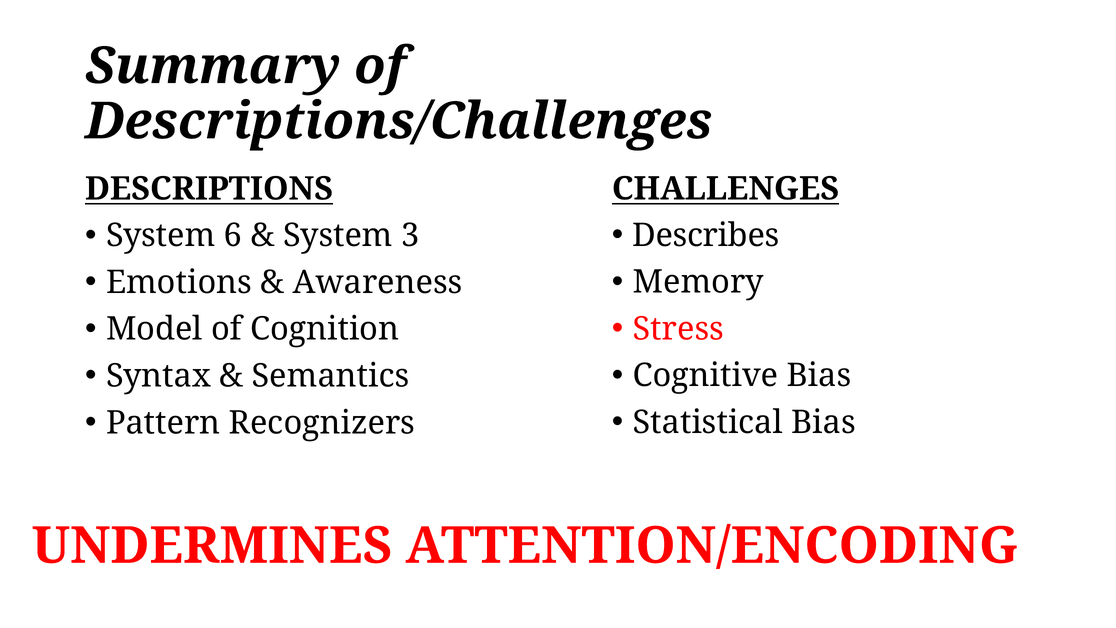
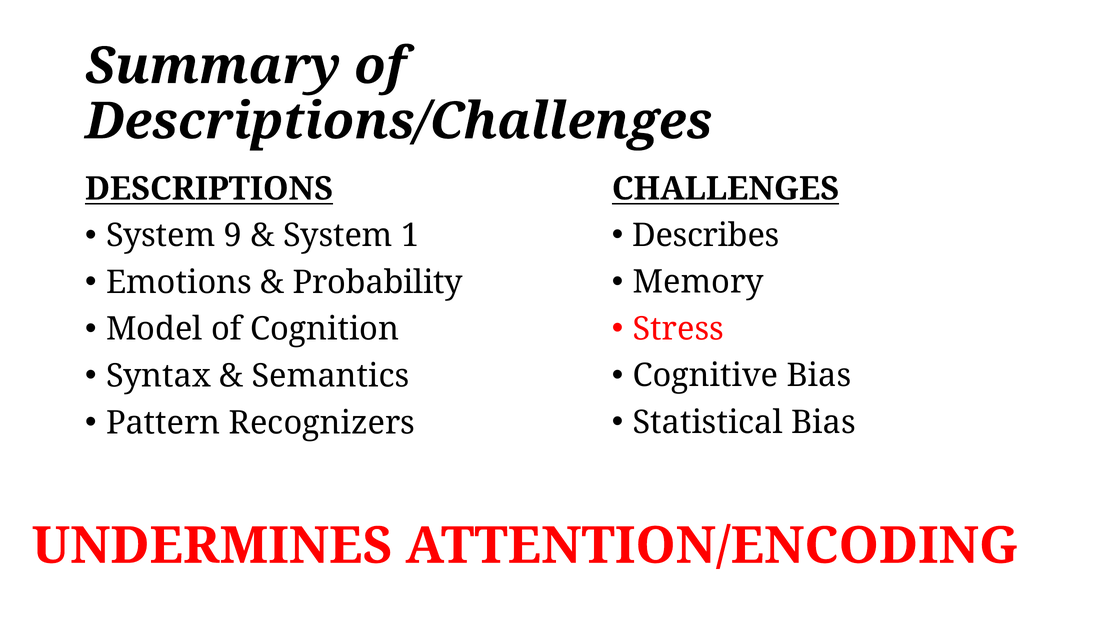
6: 6 -> 9 (233, 235)
3: 3 -> 1 (410, 235)
Awareness: Awareness -> Probability (378, 282)
